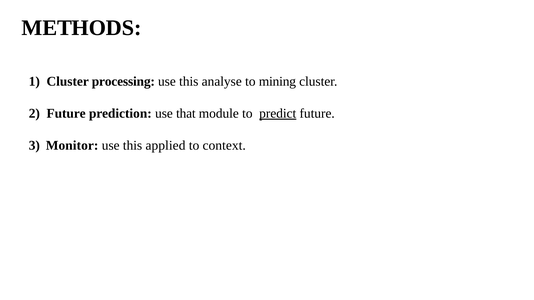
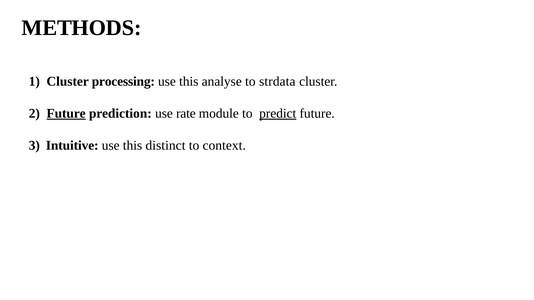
mining: mining -> strdata (277, 82)
Future underline: none -> present (66, 114)
that: that -> rate (186, 114)
Monitor: Monitor -> Intuitive (72, 146)
applied: applied -> distinct (165, 146)
